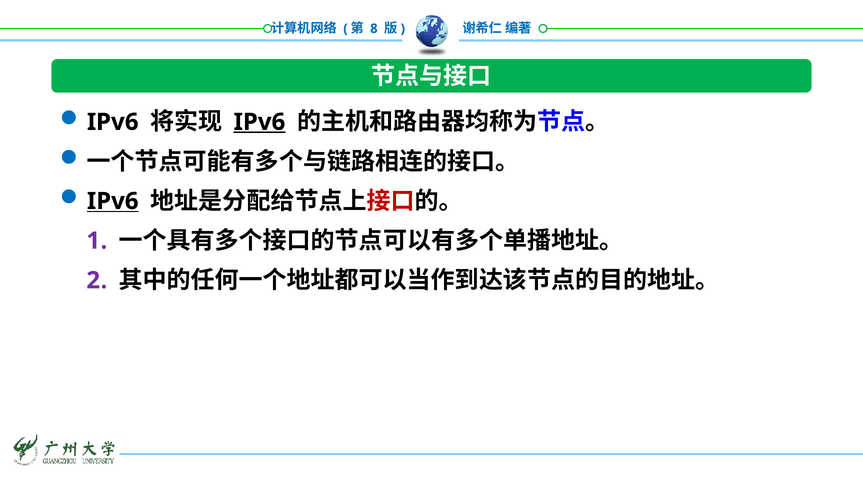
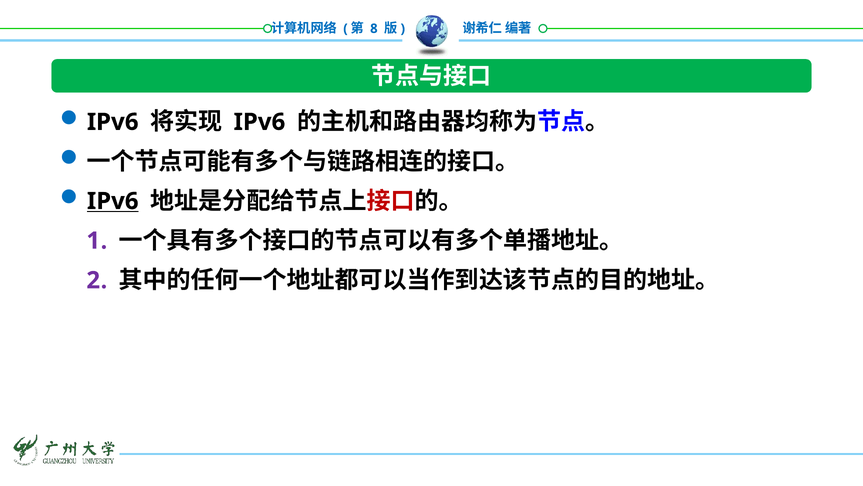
IPv6 underline: present -> none (259, 122)
